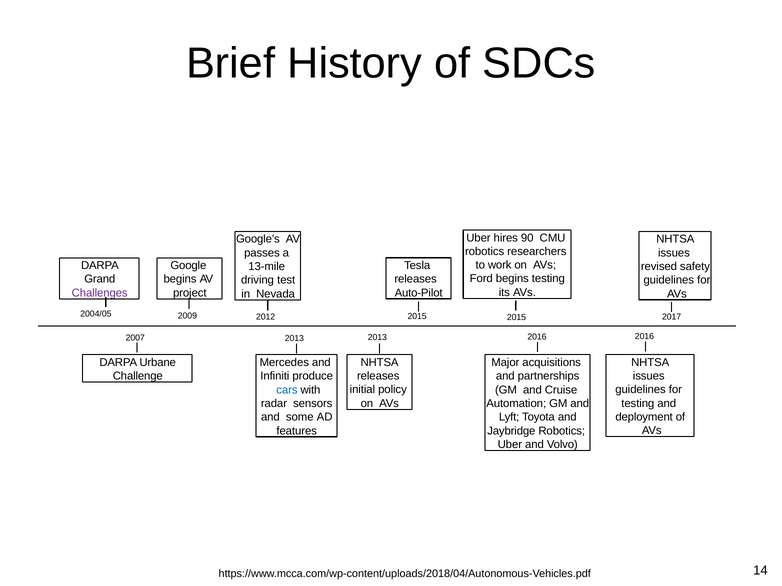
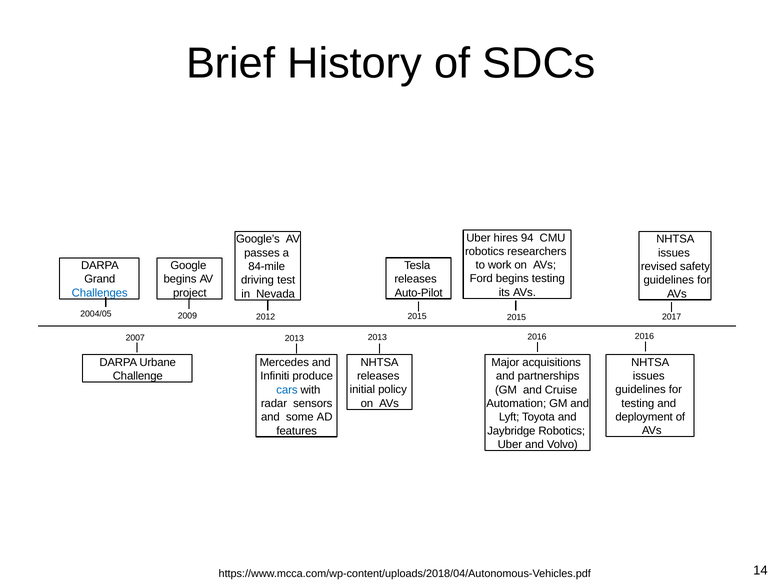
90: 90 -> 94 (527, 238)
13-mile: 13-mile -> 84-mile (267, 267)
Challenges colour: purple -> blue (100, 293)
